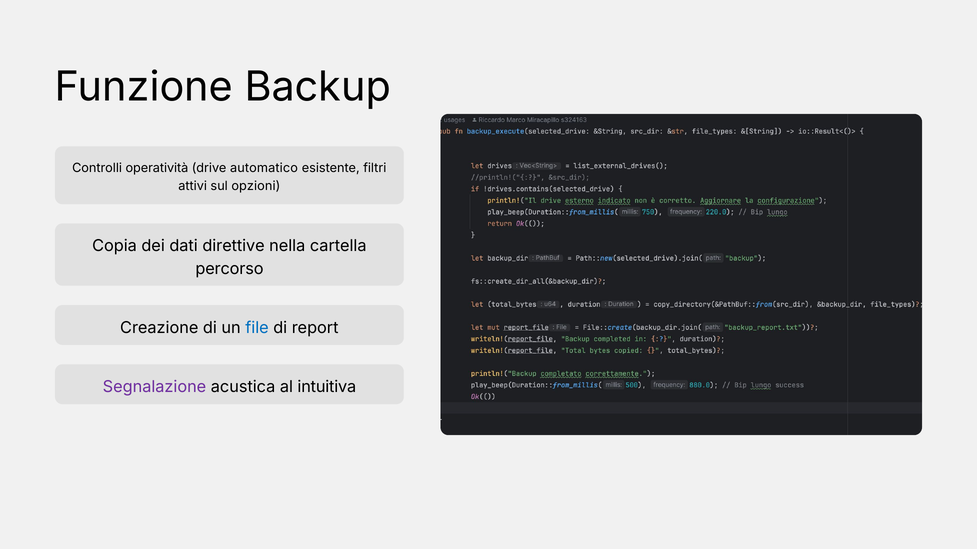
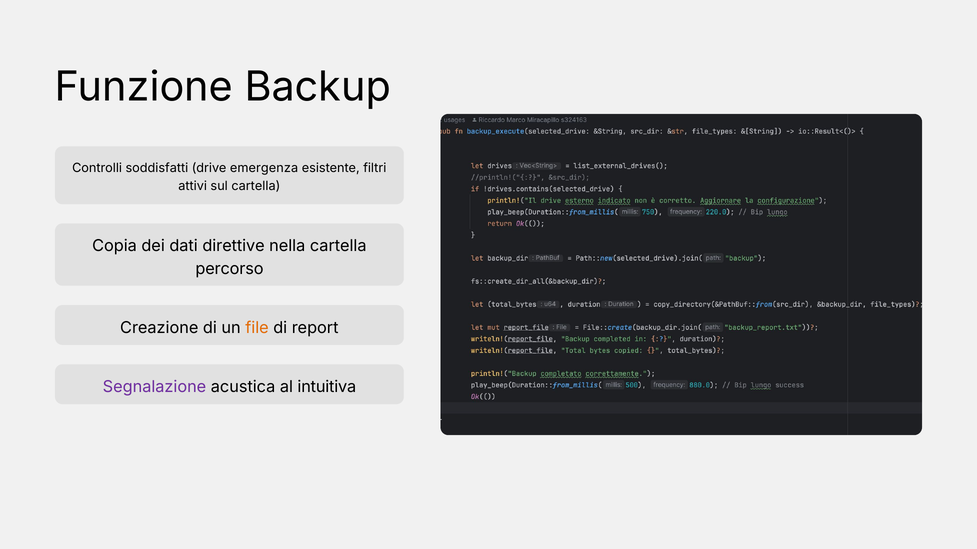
operatività: operatività -> soddisfatti (157, 168)
automatico: automatico -> emergenza (264, 168)
sul opzioni: opzioni -> cartella (256, 186)
file colour: blue -> orange (257, 328)
